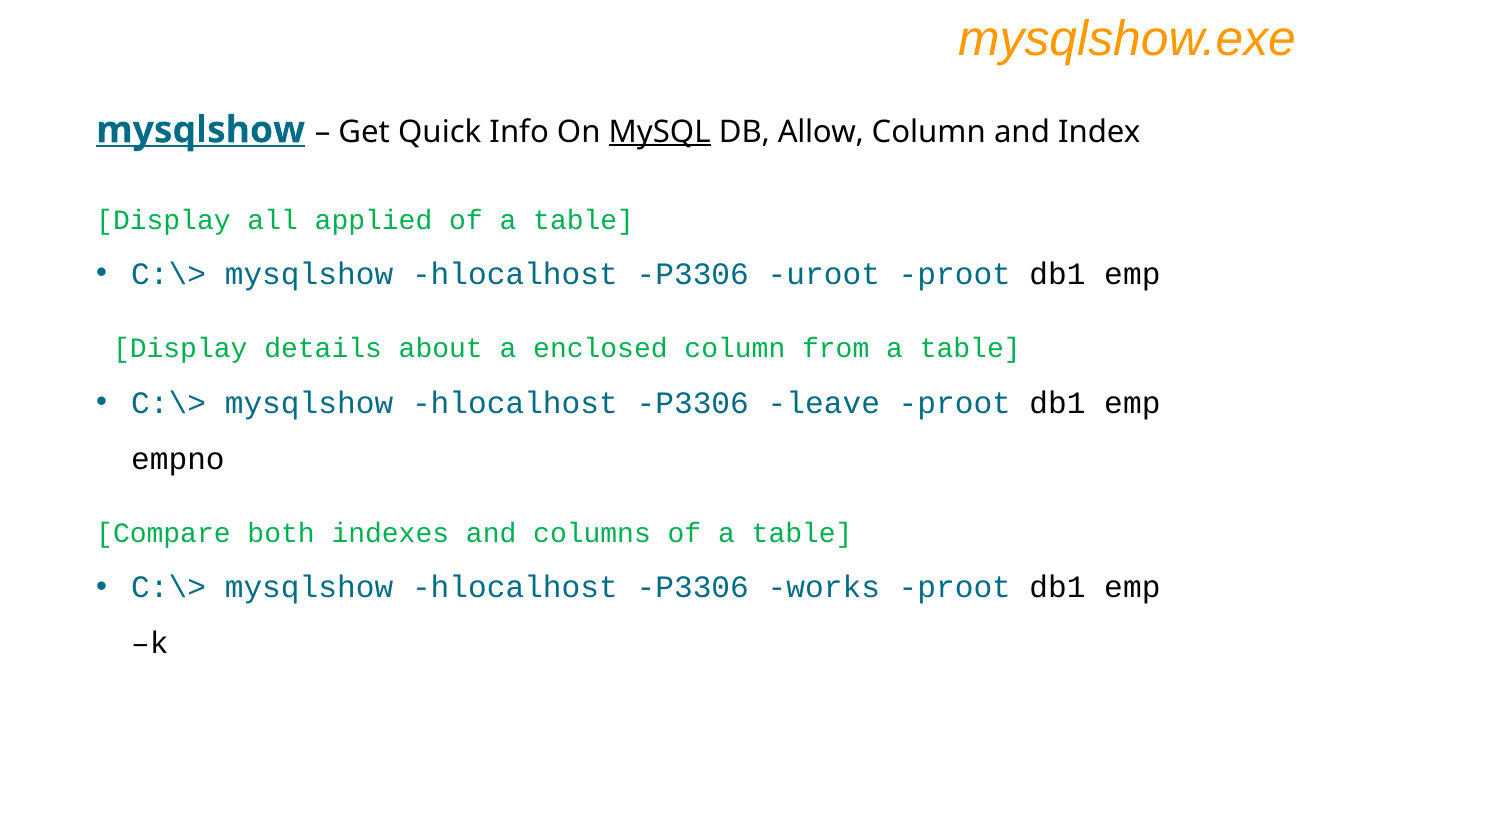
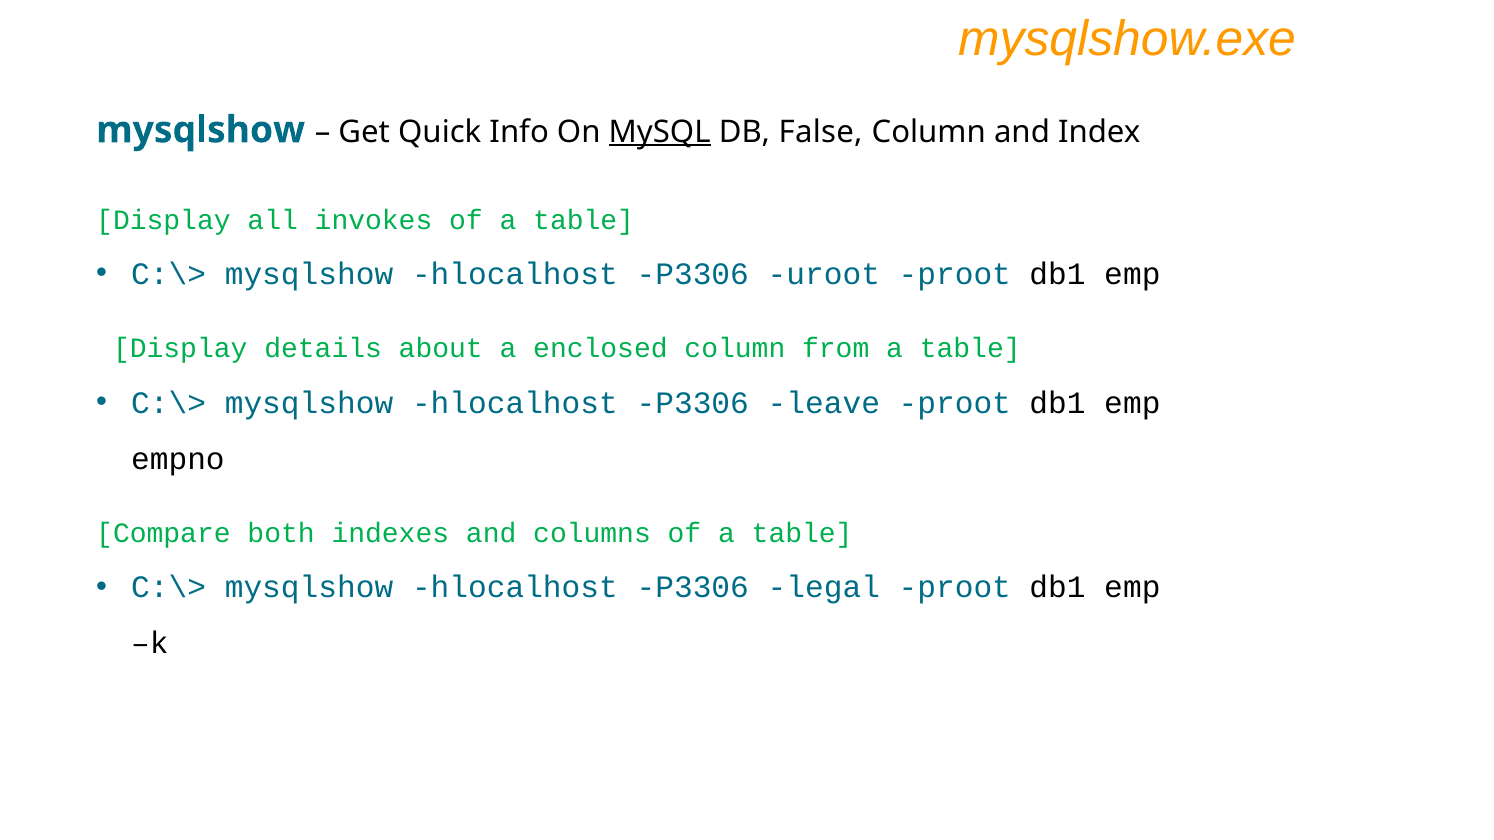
mysqlshow underline: present -> none (201, 130)
Allow: Allow -> False (821, 132)
applied: applied -> invokes (374, 220)
works: works -> legal (824, 588)
